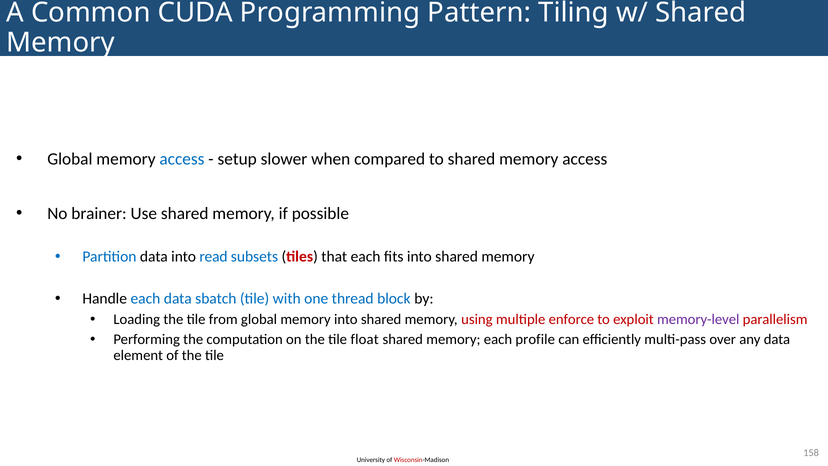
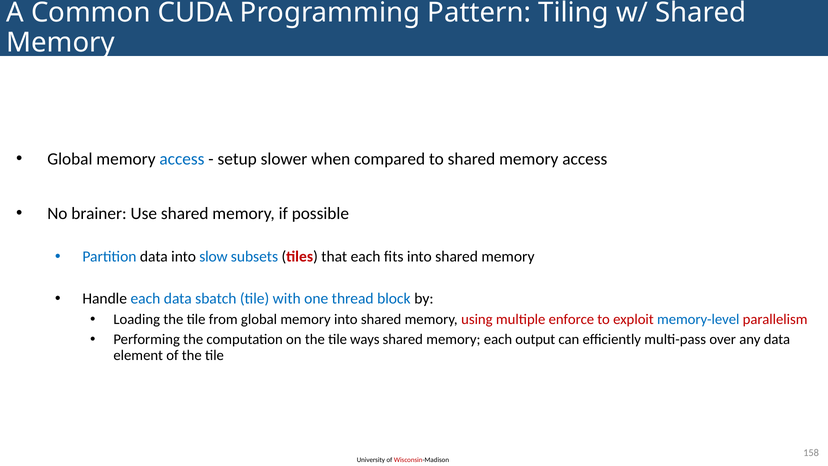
read: read -> slow (213, 256)
memory-level colour: purple -> blue (698, 319)
float: float -> ways (365, 339)
profile: profile -> output (535, 339)
